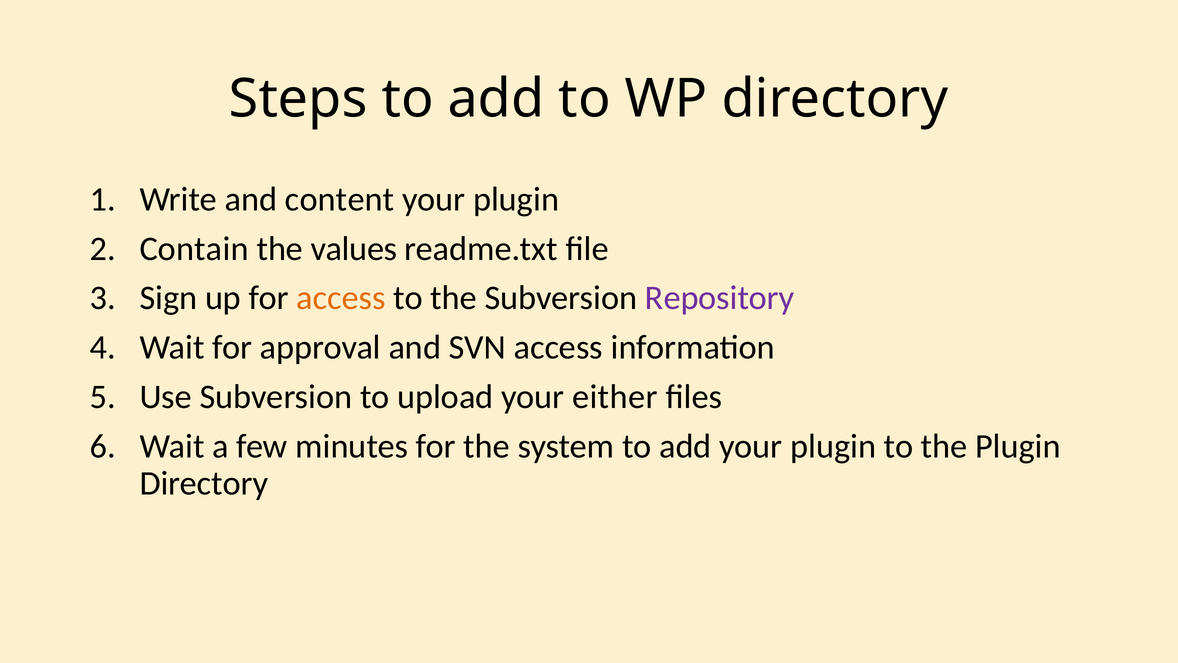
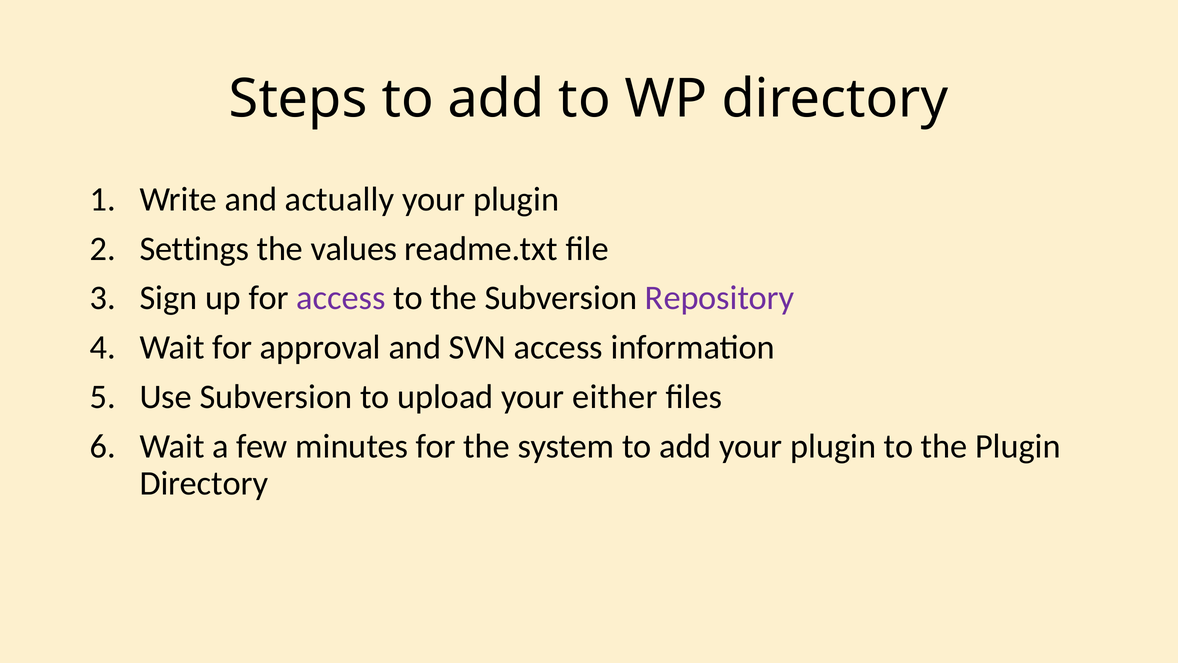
content: content -> actually (340, 199)
Contain: Contain -> Settings (194, 249)
access colour: orange -> purple (341, 298)
